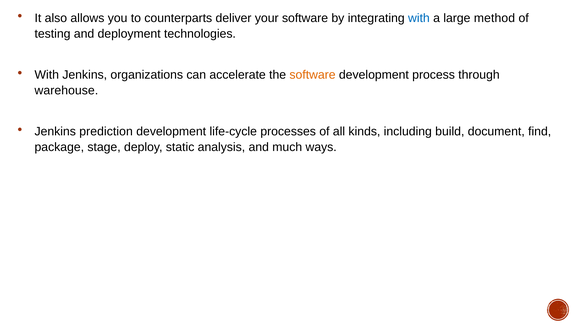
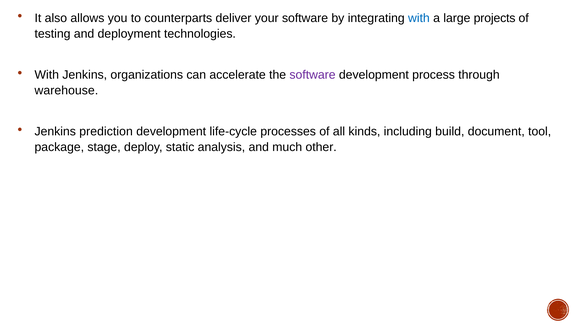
method: method -> projects (495, 18)
software colour: orange -> purple (313, 75)
find: find -> tool (540, 132)
ways: ways -> other (321, 147)
